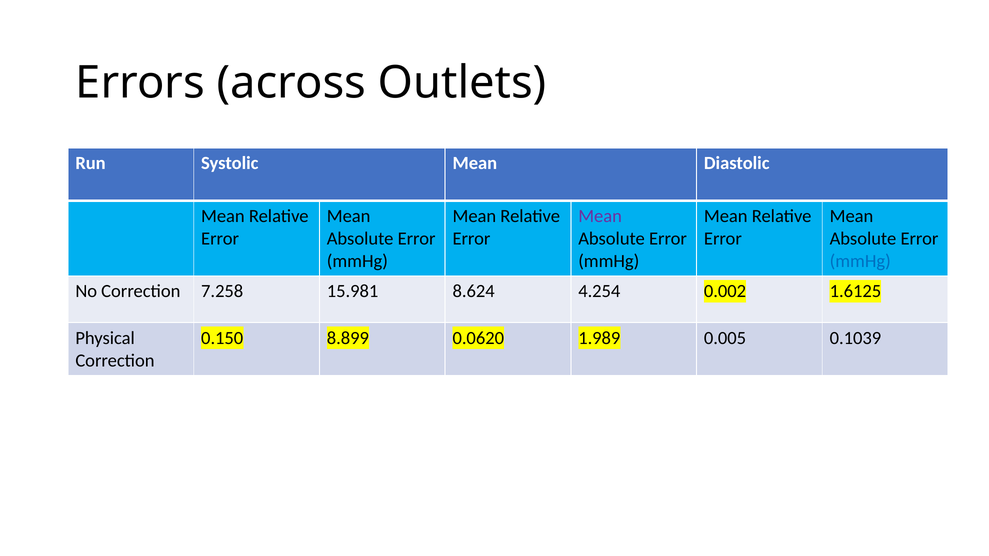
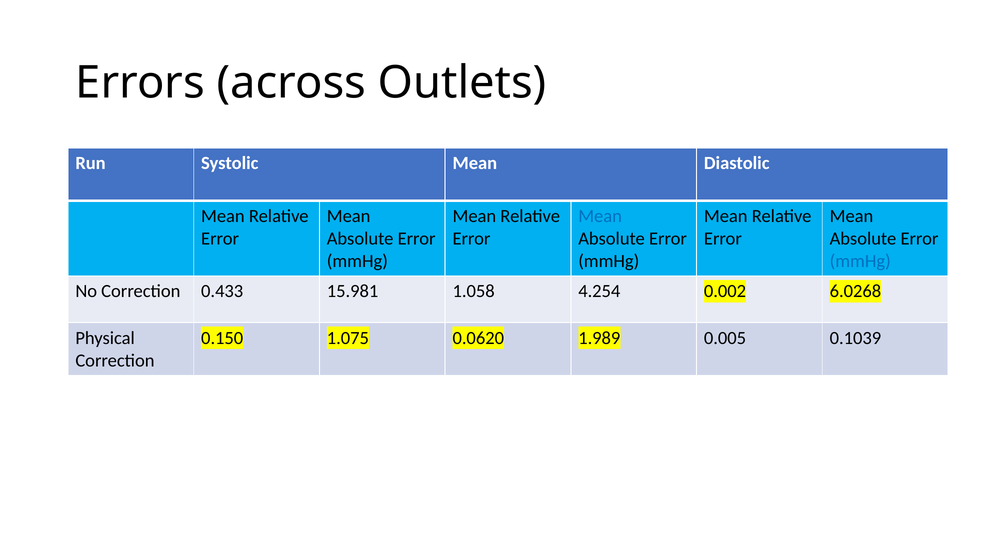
Mean colour: purple -> blue (600, 216)
7.258: 7.258 -> 0.433 (222, 291)
8.624: 8.624 -> 1.058 (474, 291)
1.6125: 1.6125 -> 6.0268 (855, 291)
8.899: 8.899 -> 1.075 (348, 338)
